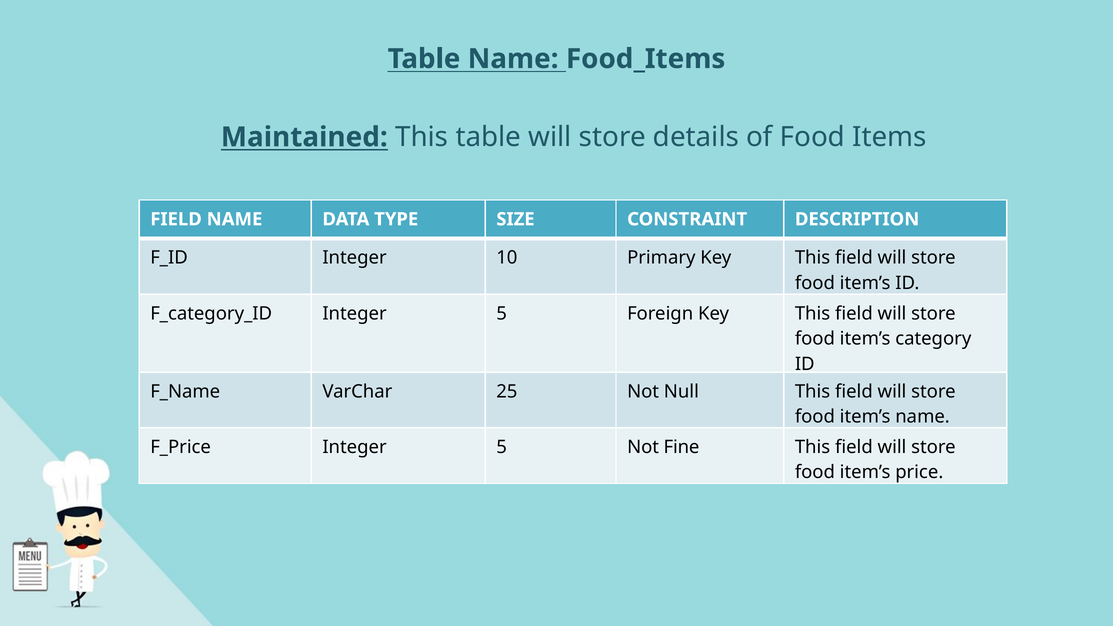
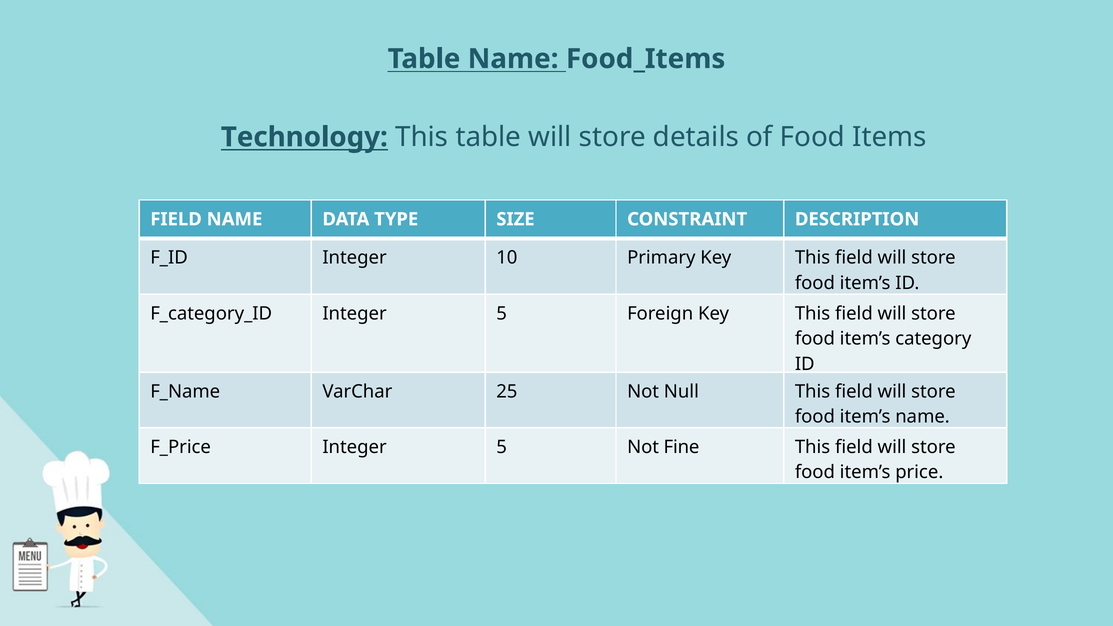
Maintained: Maintained -> Technology (304, 137)
